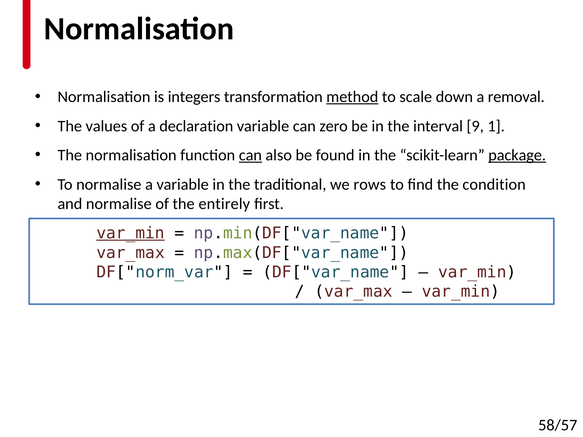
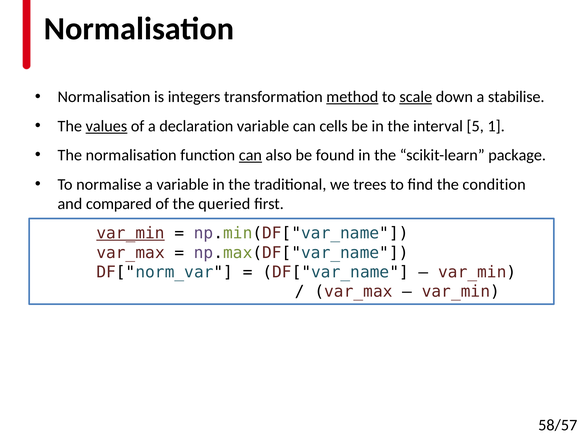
scale underline: none -> present (416, 97)
removal: removal -> stabilise (516, 97)
values underline: none -> present (106, 126)
zero: zero -> cells (334, 126)
9: 9 -> 5 (475, 126)
package underline: present -> none (517, 155)
rows: rows -> trees (370, 184)
and normalise: normalise -> compared (119, 204)
entirely: entirely -> queried (224, 204)
